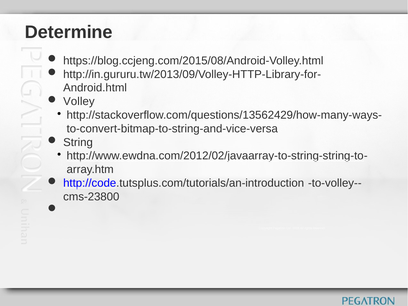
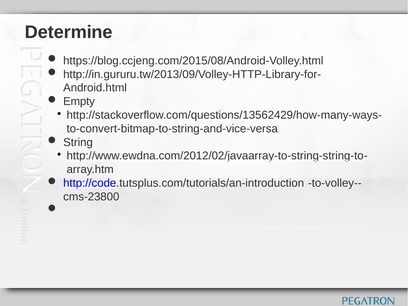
Volley: Volley -> Empty (79, 102)
